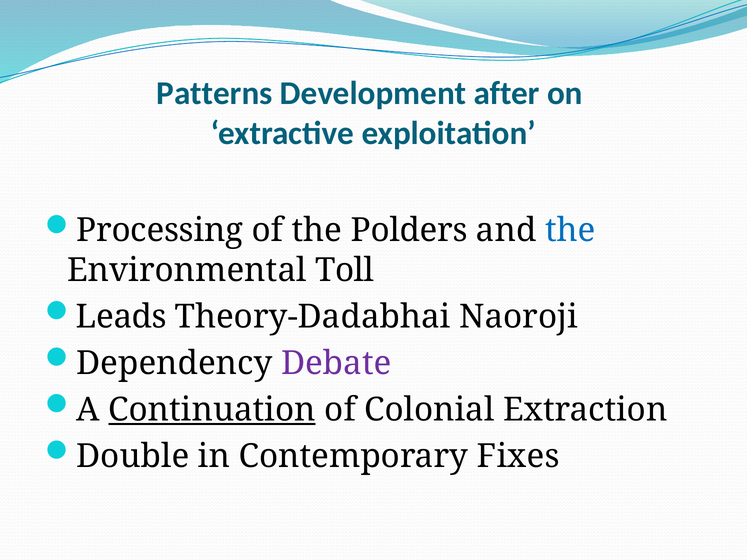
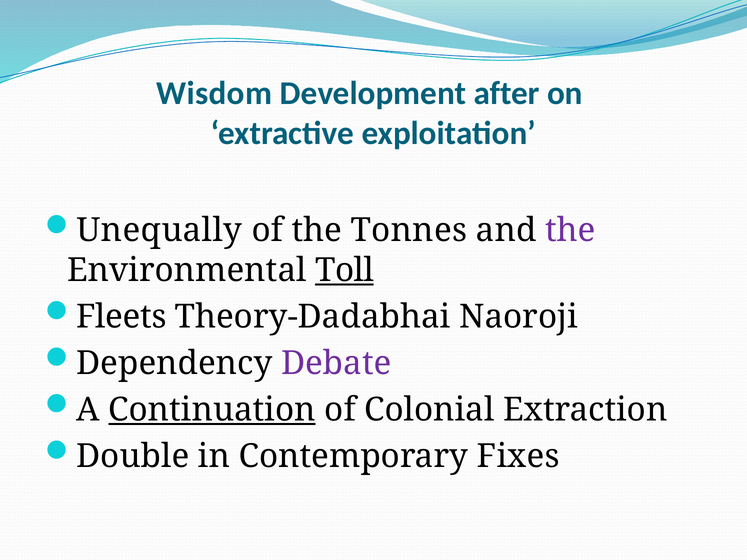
Patterns: Patterns -> Wisdom (214, 93)
Processing: Processing -> Unequally (159, 231)
Polders: Polders -> Tonnes (409, 231)
the colour: blue -> purple (570, 231)
Toll underline: none -> present (345, 270)
Leads: Leads -> Fleets (121, 317)
